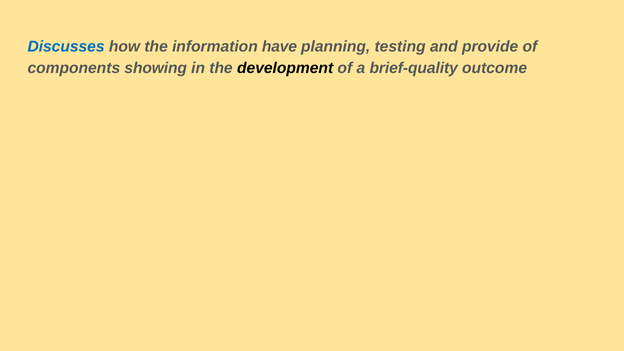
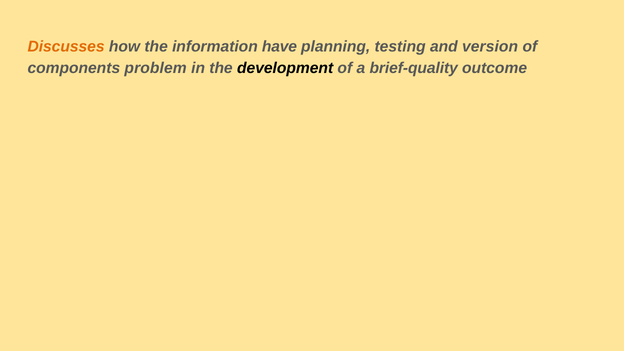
Discusses colour: blue -> orange (66, 47)
provide: provide -> version (490, 47)
showing: showing -> problem (156, 68)
